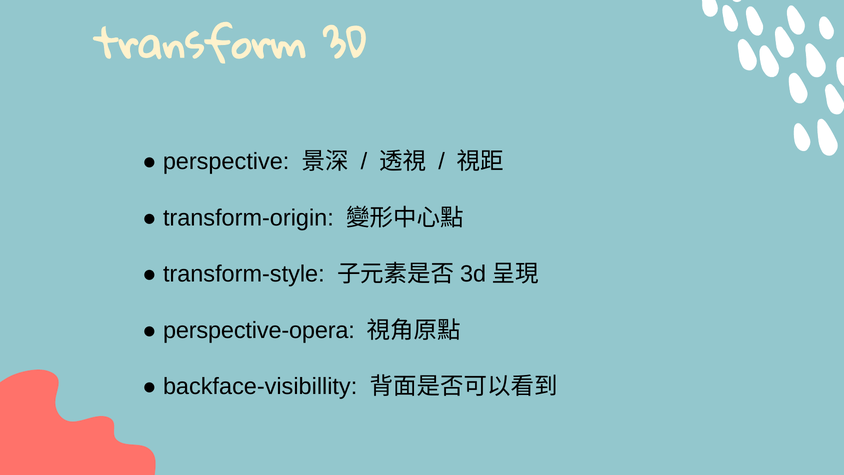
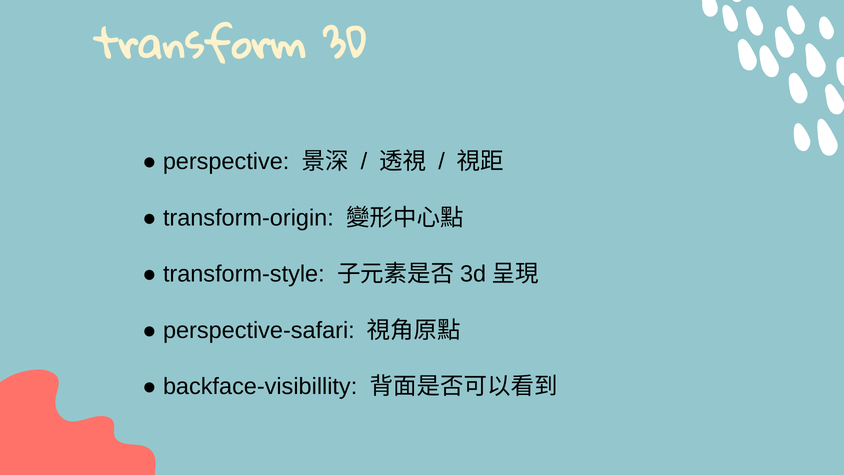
perspective-opera: perspective-opera -> perspective-safari (259, 330)
